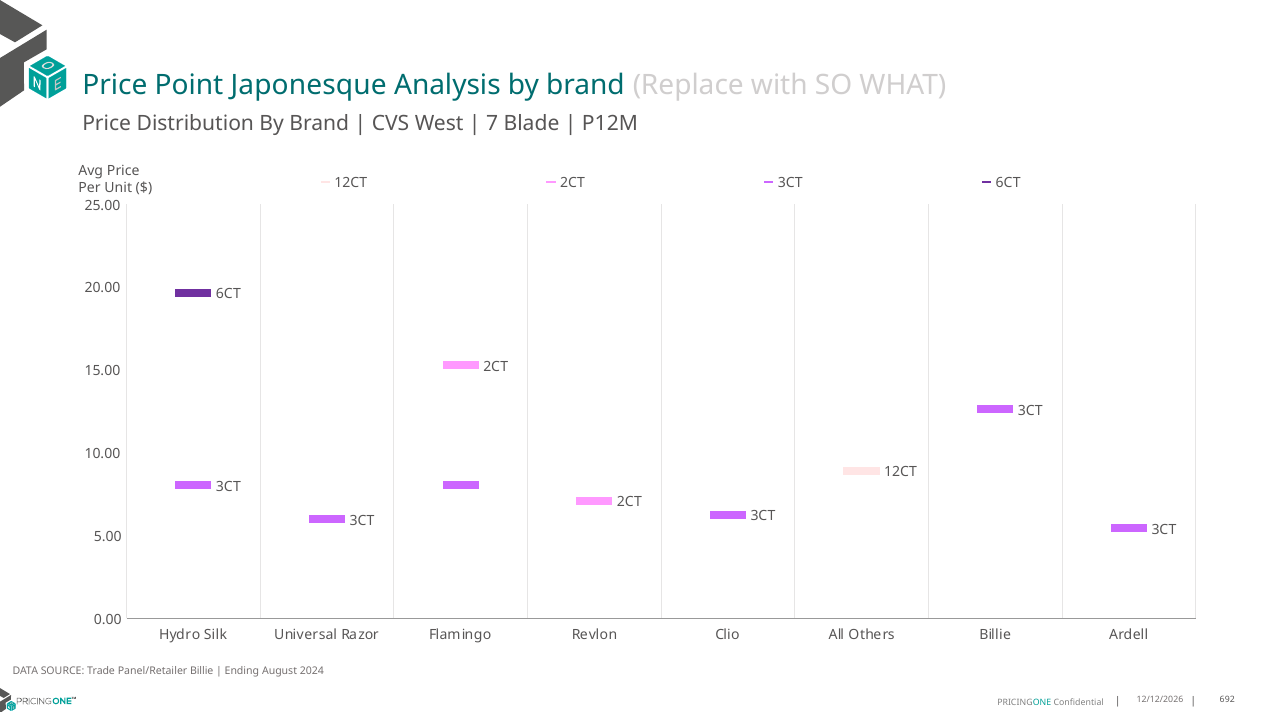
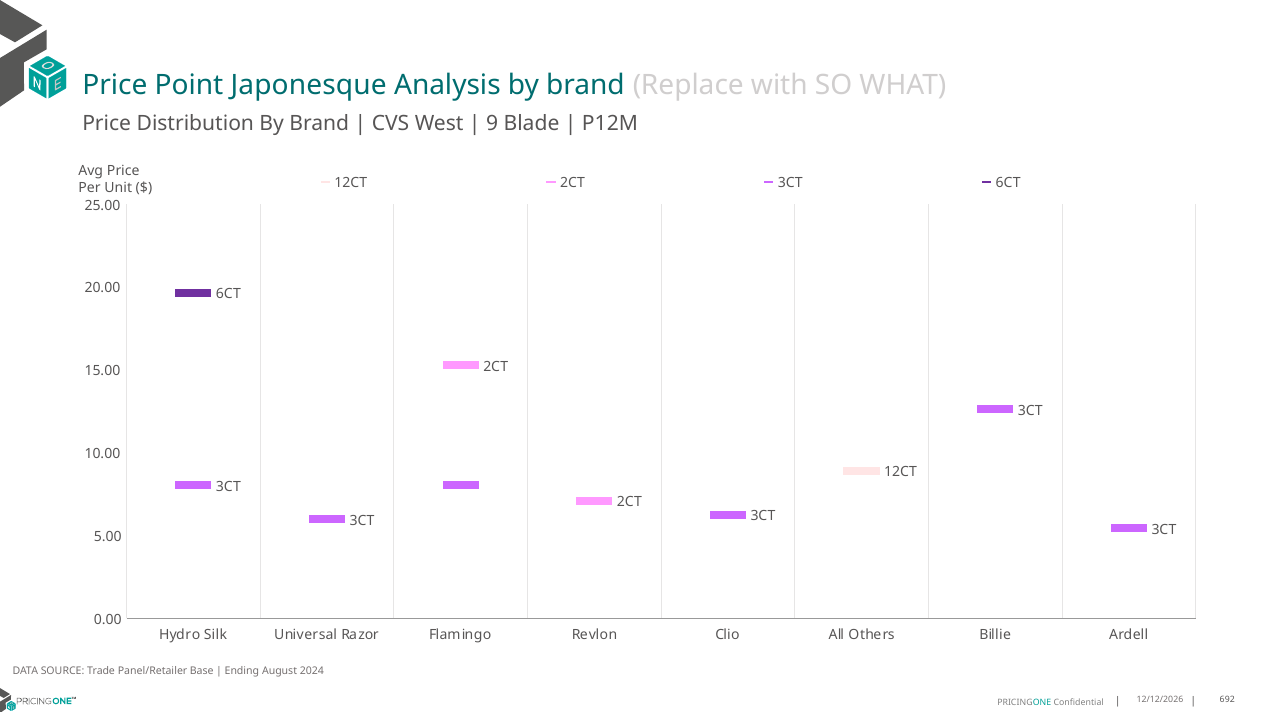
7: 7 -> 9 (492, 123)
Panel/Retailer Billie: Billie -> Base (202, 671)
